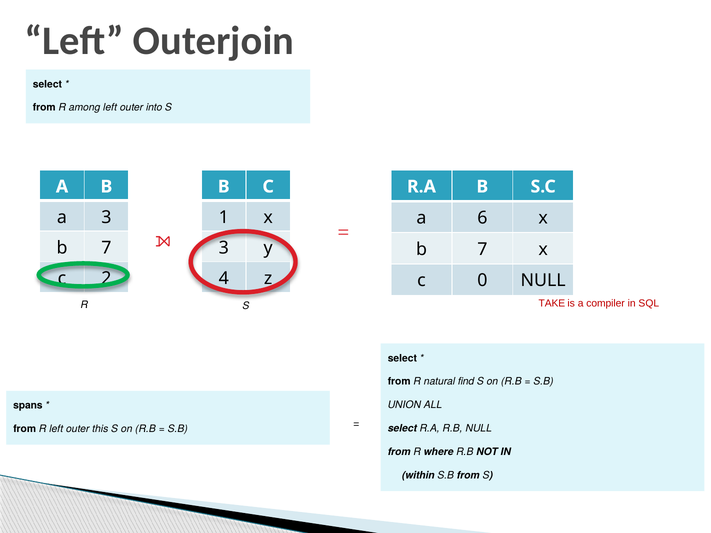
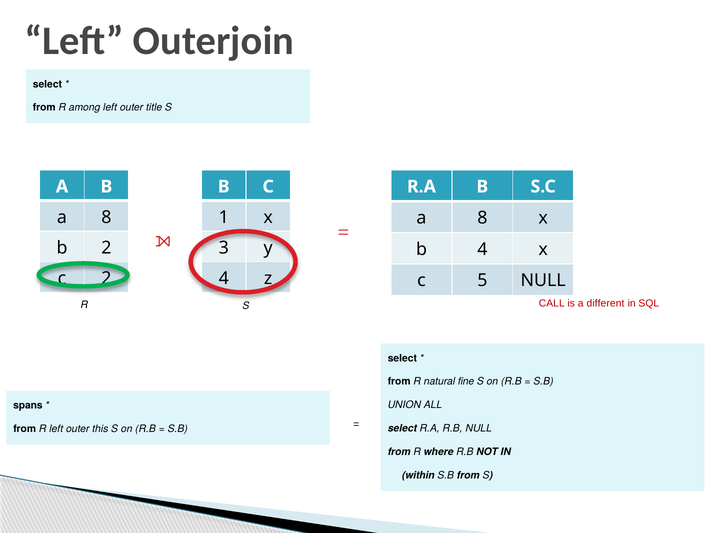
into: into -> title (154, 108)
3: 3 -> 8 (106, 217)
6: 6 -> 8 (482, 218)
7: 7 -> 2 (106, 248)
7: 7 -> 4 (482, 249)
0: 0 -> 5 (482, 281)
TAKE: TAKE -> CALL (552, 303)
compiler: compiler -> different (605, 303)
find: find -> fine (466, 382)
